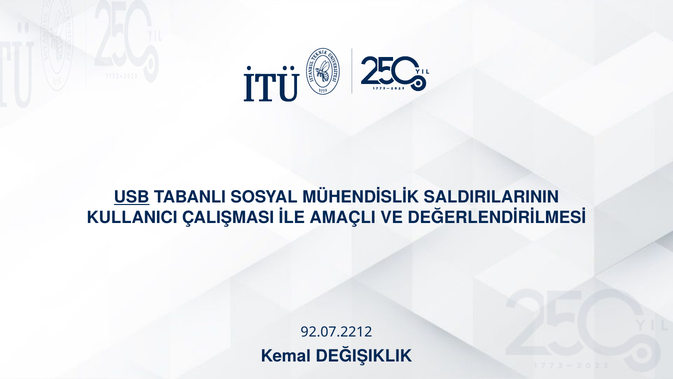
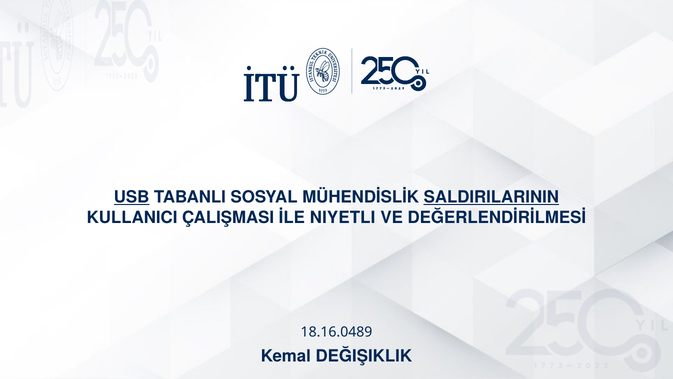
SALDIRILARININ underline: none -> present (491, 197)
AMAÇLI: AMAÇLI -> NIYETLI (343, 217)
92.07.2212: 92.07.2212 -> 18.16.0489 (336, 332)
